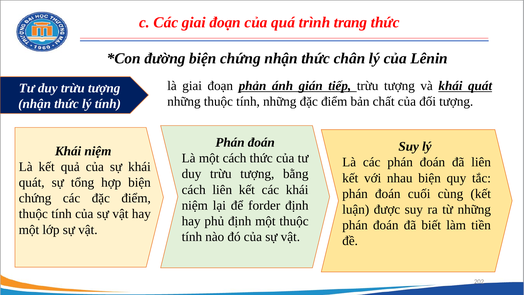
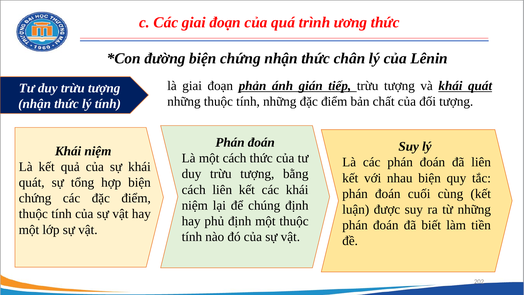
trang: trang -> ương (351, 23)
forder: forder -> chúng (264, 205)
